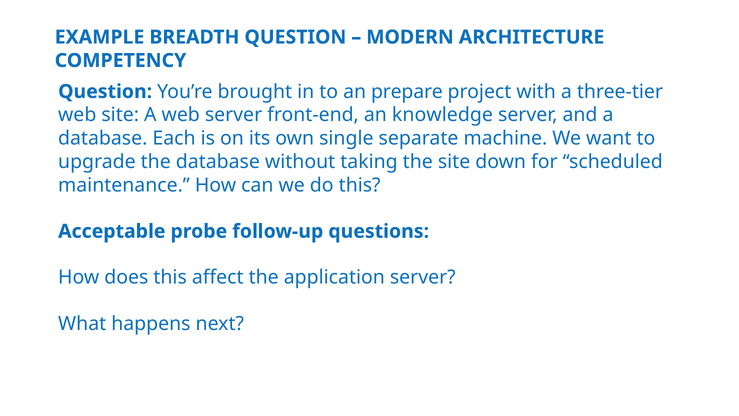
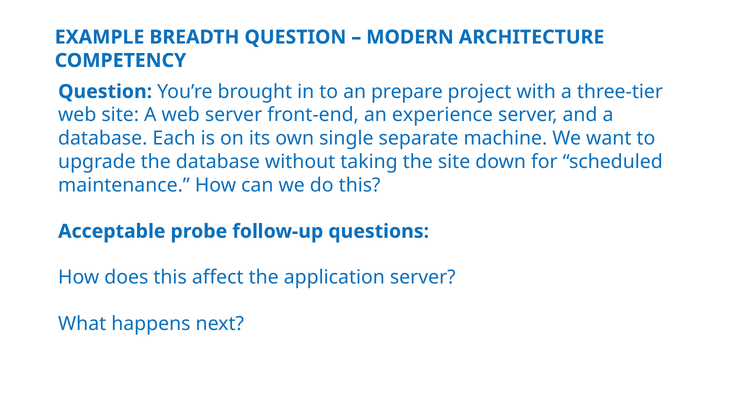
knowledge: knowledge -> experience (442, 115)
